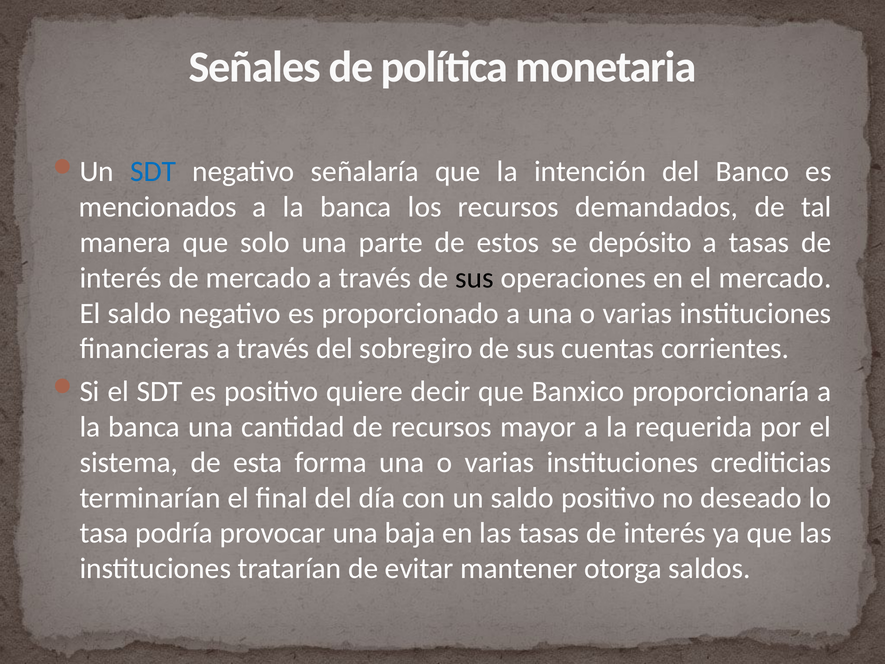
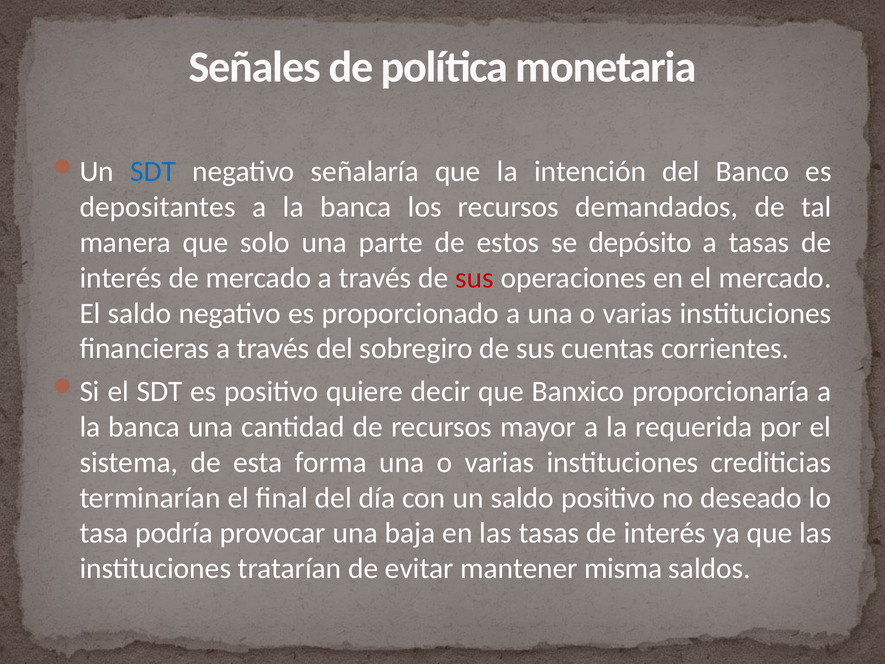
mencionados: mencionados -> depositantes (158, 207)
sus colour: black -> red (475, 278)
otorga: otorga -> misma (623, 568)
